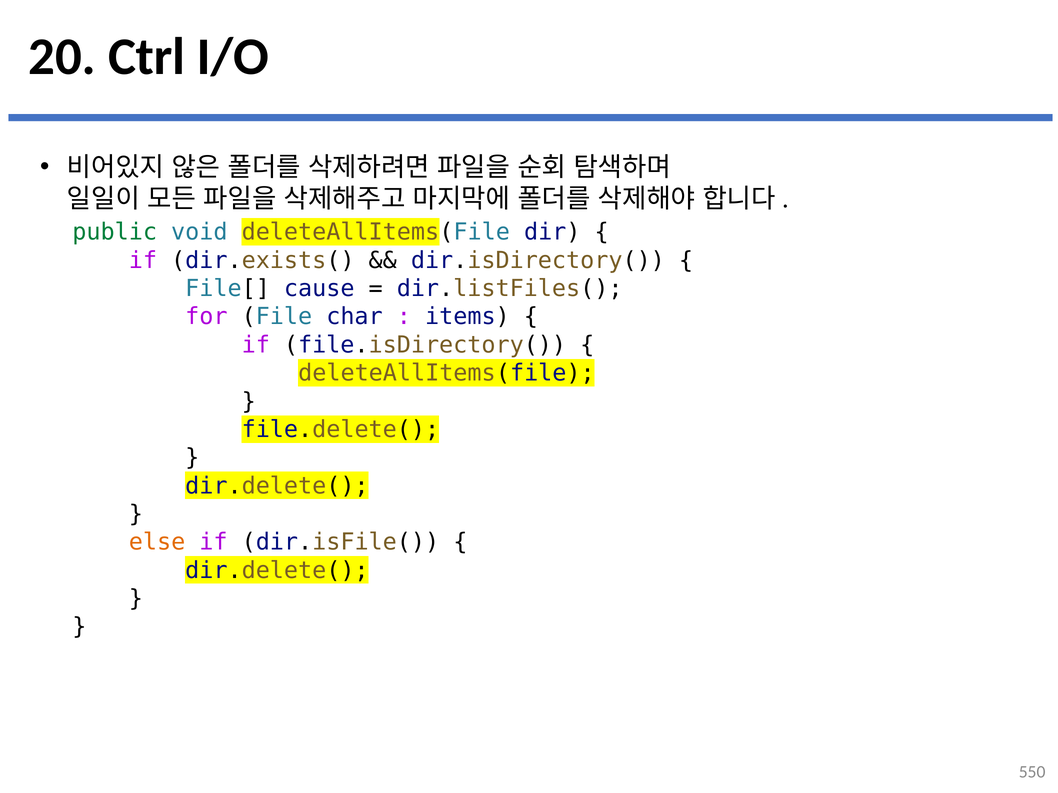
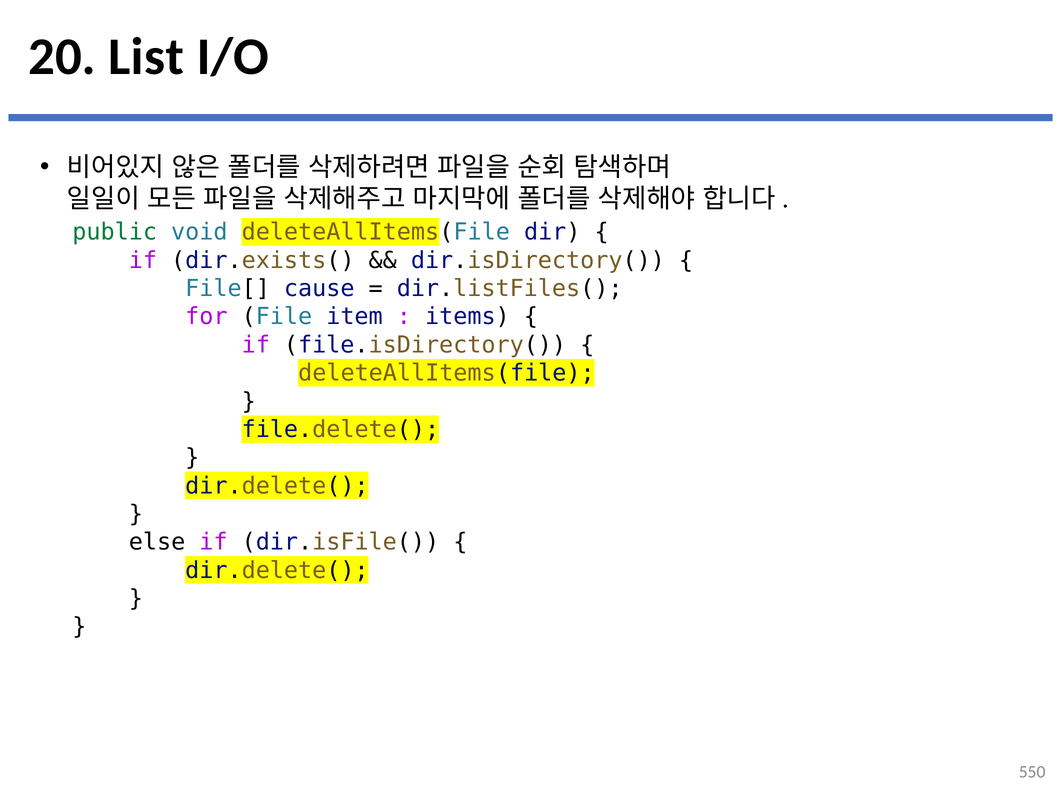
Ctrl: Ctrl -> List (146, 57)
char: char -> item (355, 317)
else colour: orange -> black (157, 543)
